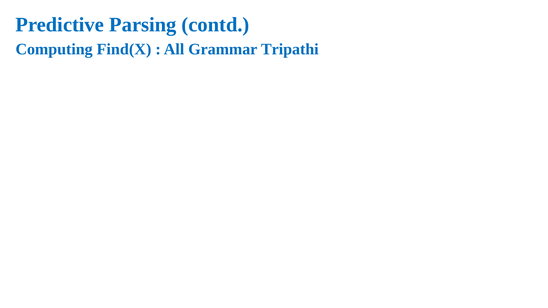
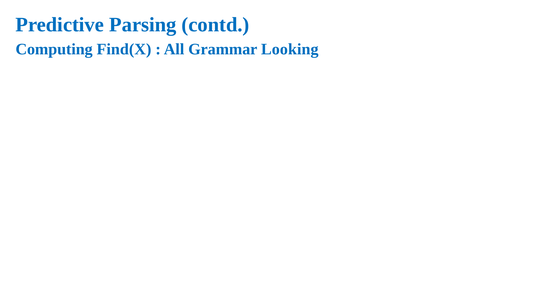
Tripathi: Tripathi -> Looking (290, 49)
